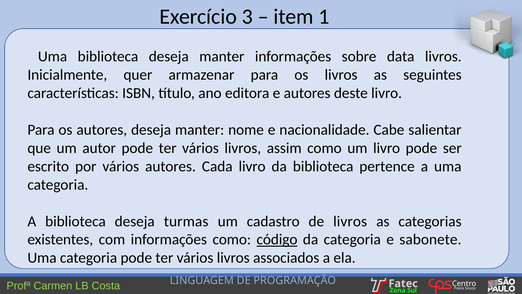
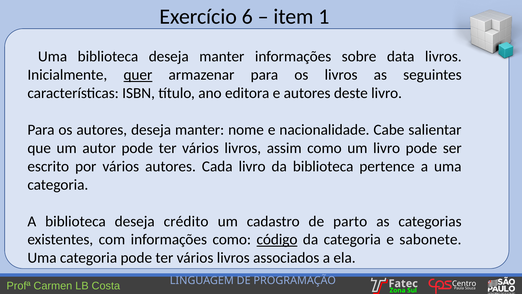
3: 3 -> 6 (247, 16)
quer underline: none -> present (138, 75)
turmas: turmas -> crédito (186, 221)
de livros: livros -> parto (350, 221)
